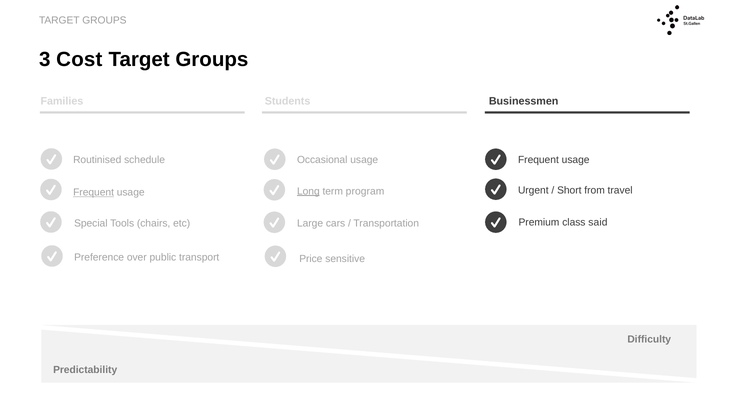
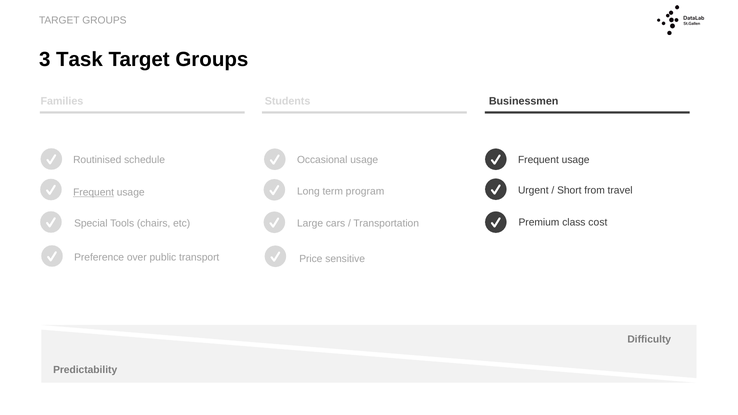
Cost: Cost -> Task (79, 60)
Long underline: present -> none (308, 191)
said: said -> cost (598, 222)
